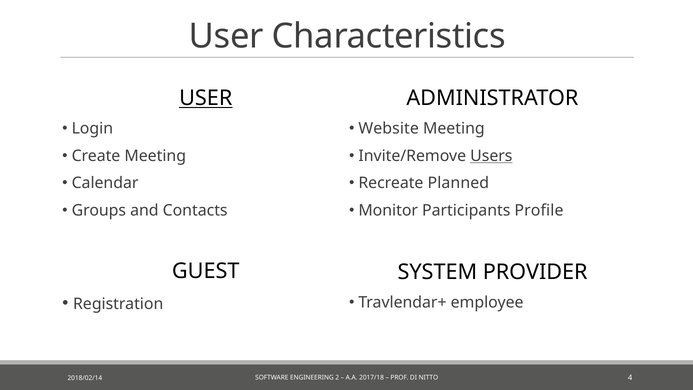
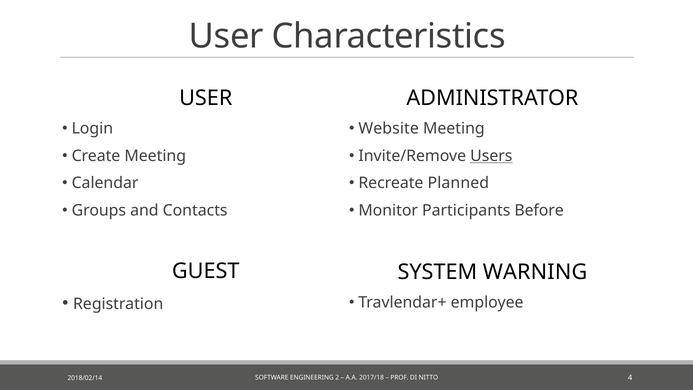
USER underline: present -> none (206, 98)
Profile: Profile -> Before (539, 210)
PROVIDER: PROVIDER -> WARNING (535, 272)
